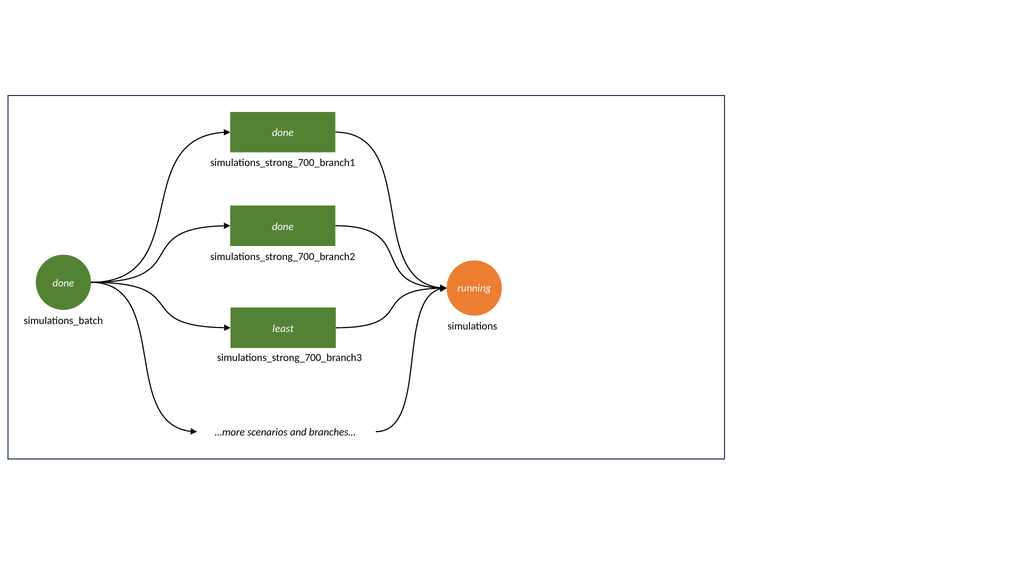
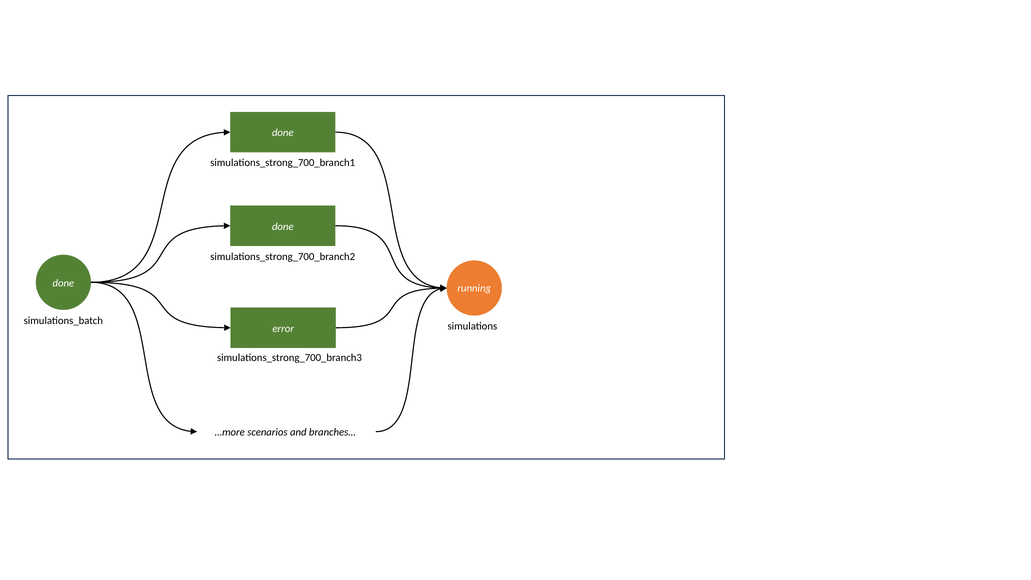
least: least -> error (283, 328)
